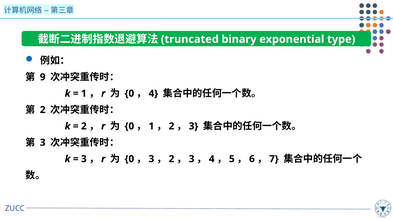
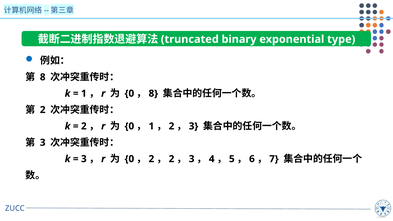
9: 9 -> 8 (43, 77)
4: 4 -> 8 (153, 93)
3: 3 -> 2 (151, 159)
